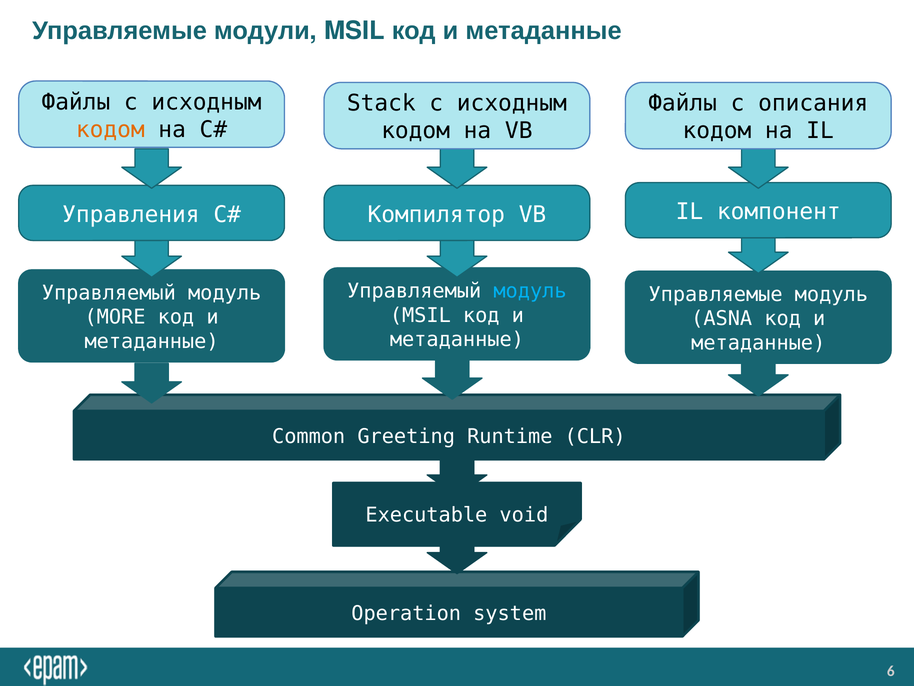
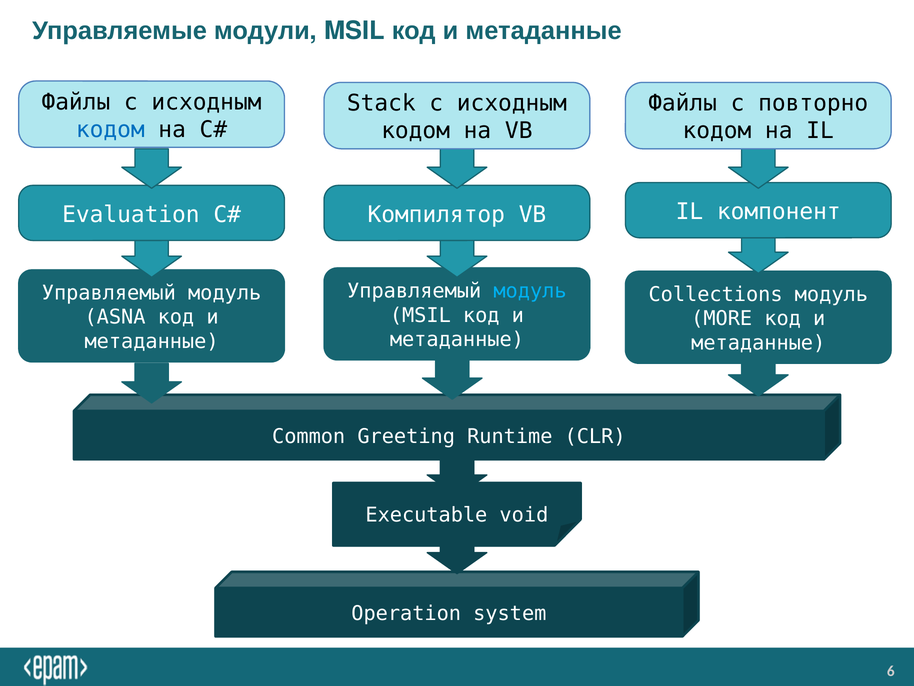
описания: описания -> повторно (813, 103)
кодом colour: orange -> blue (110, 129)
Управления: Управления -> Evaluation (131, 214)
Управляемые: Управляемые -> Collections (716, 294)
MORE: MORE -> ASNA (115, 317)
ASNA: ASNA -> MORE (722, 318)
